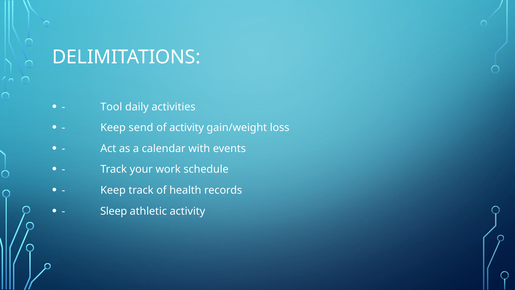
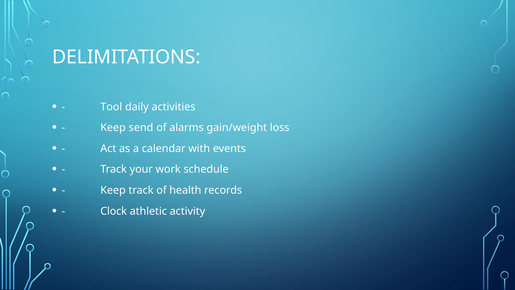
of activity: activity -> alarms (187, 128)
Sleep: Sleep -> Clock (114, 211)
